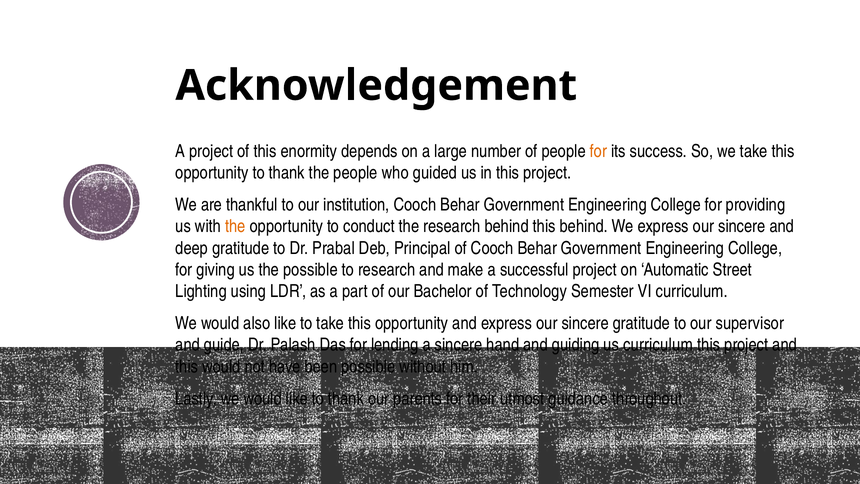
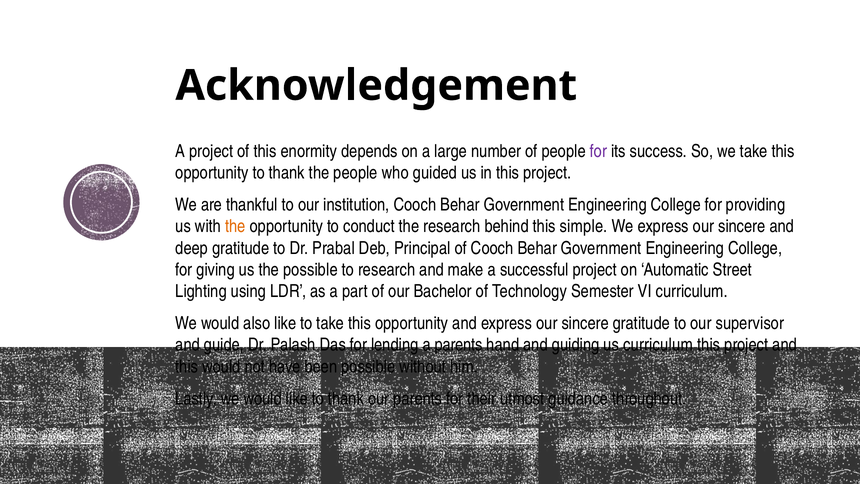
for colour: orange -> purple (598, 151)
this behind: behind -> simple (584, 226)
a sincere: sincere -> parents (459, 345)
